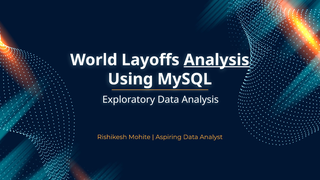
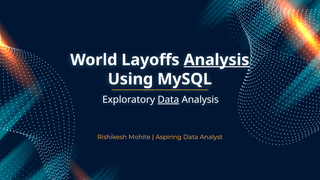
Data underline: none -> present (168, 100)
